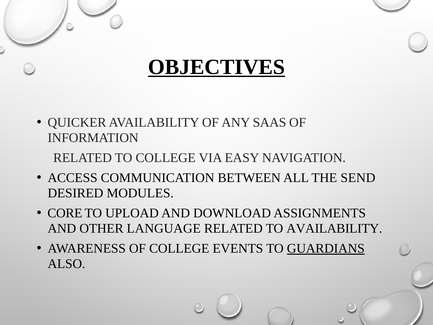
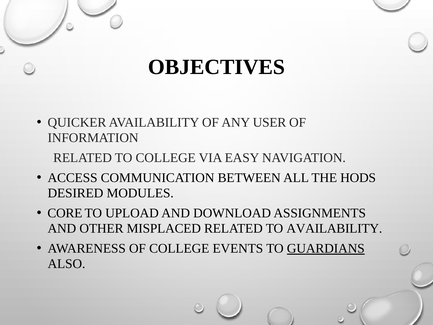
OBJECTIVES underline: present -> none (216, 67)
SAAS: SAAS -> USER (269, 122)
SEND: SEND -> HODS (358, 178)
LANGUAGE: LANGUAGE -> MISPLACED (164, 228)
